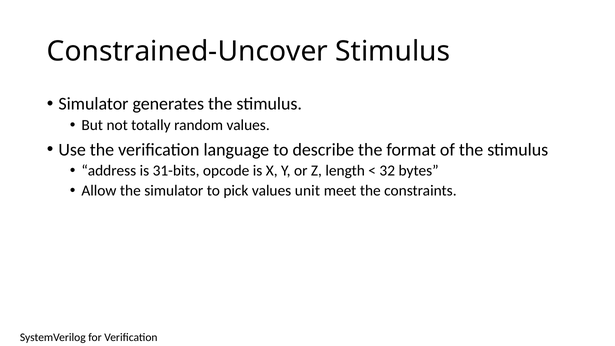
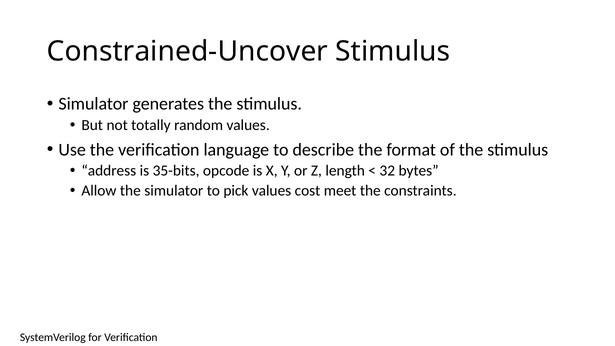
31-bits: 31-bits -> 35-bits (176, 171)
unit: unit -> cost (308, 191)
